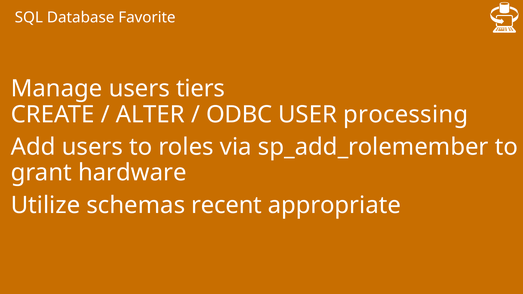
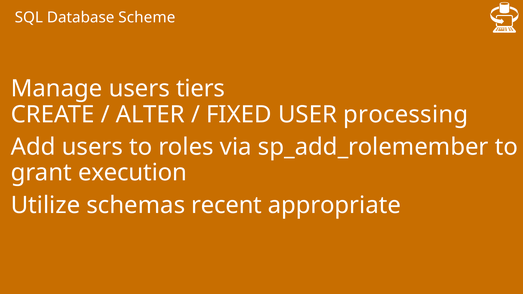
Favorite: Favorite -> Scheme (147, 17)
ODBC: ODBC -> FIXED (239, 115)
hardware: hardware -> execution (132, 173)
